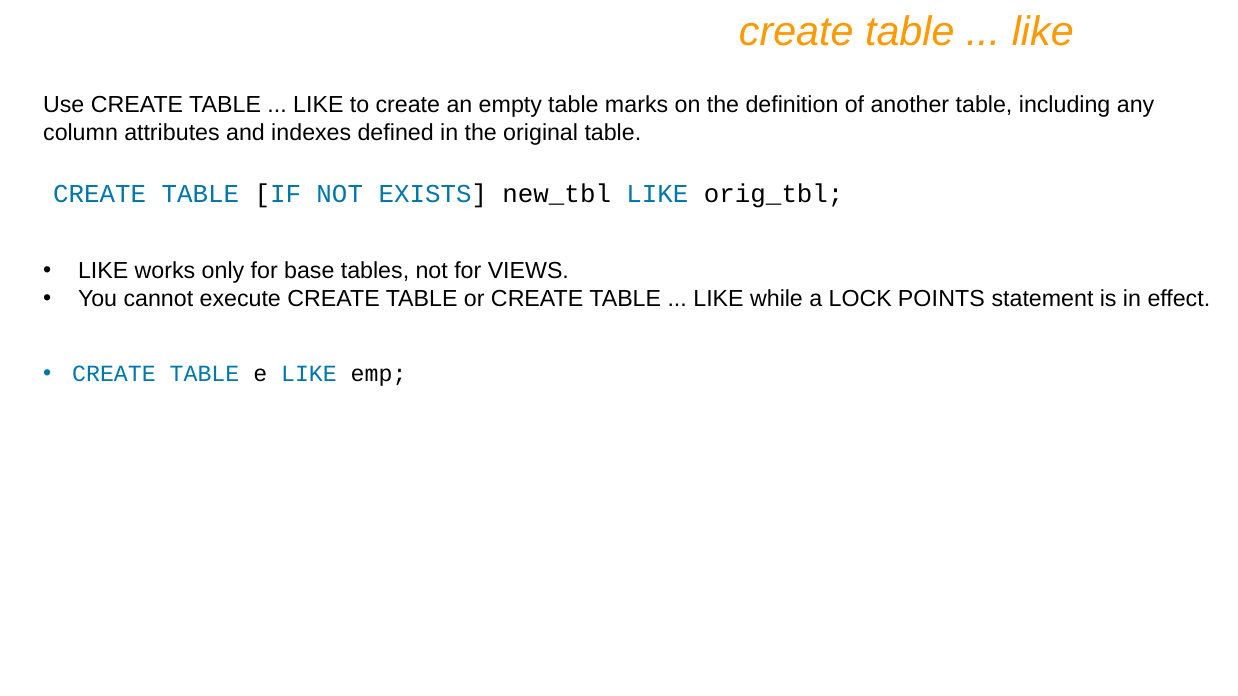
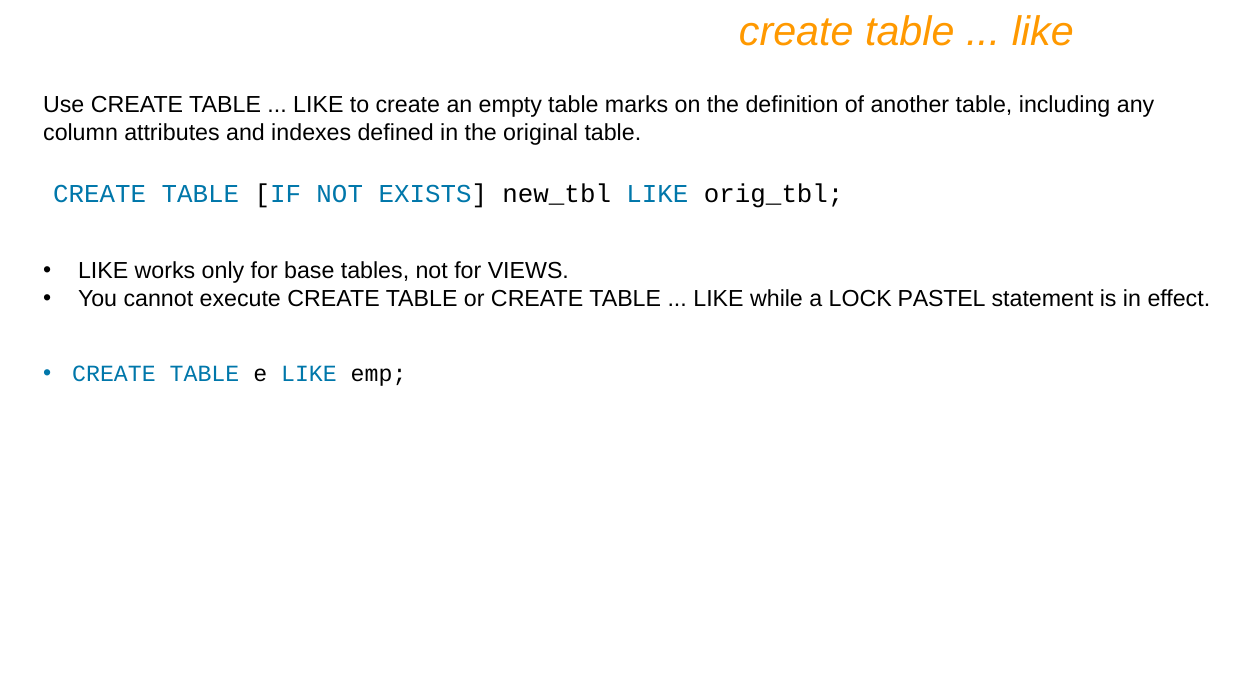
POINTS: POINTS -> PASTEL (942, 299)
